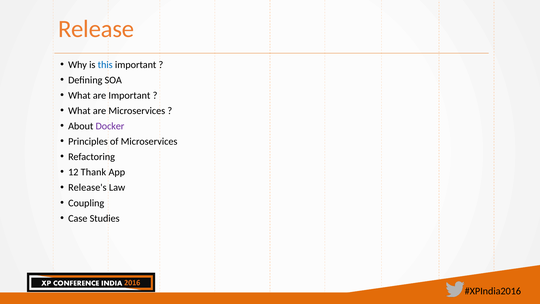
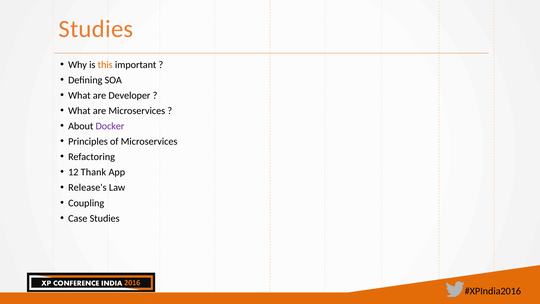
Release: Release -> Studies (96, 29)
this colour: blue -> orange (105, 65)
are Important: Important -> Developer (129, 95)
